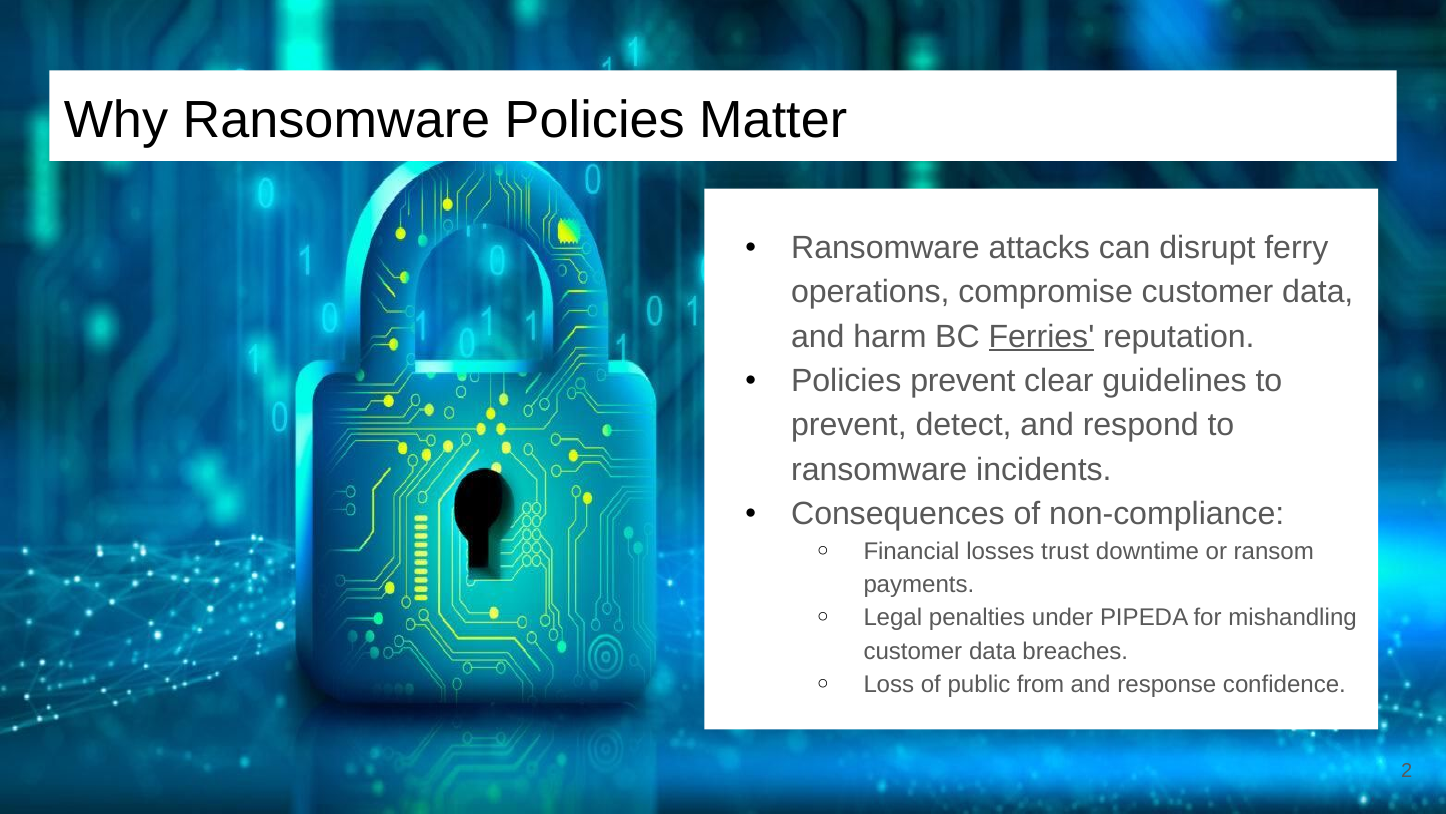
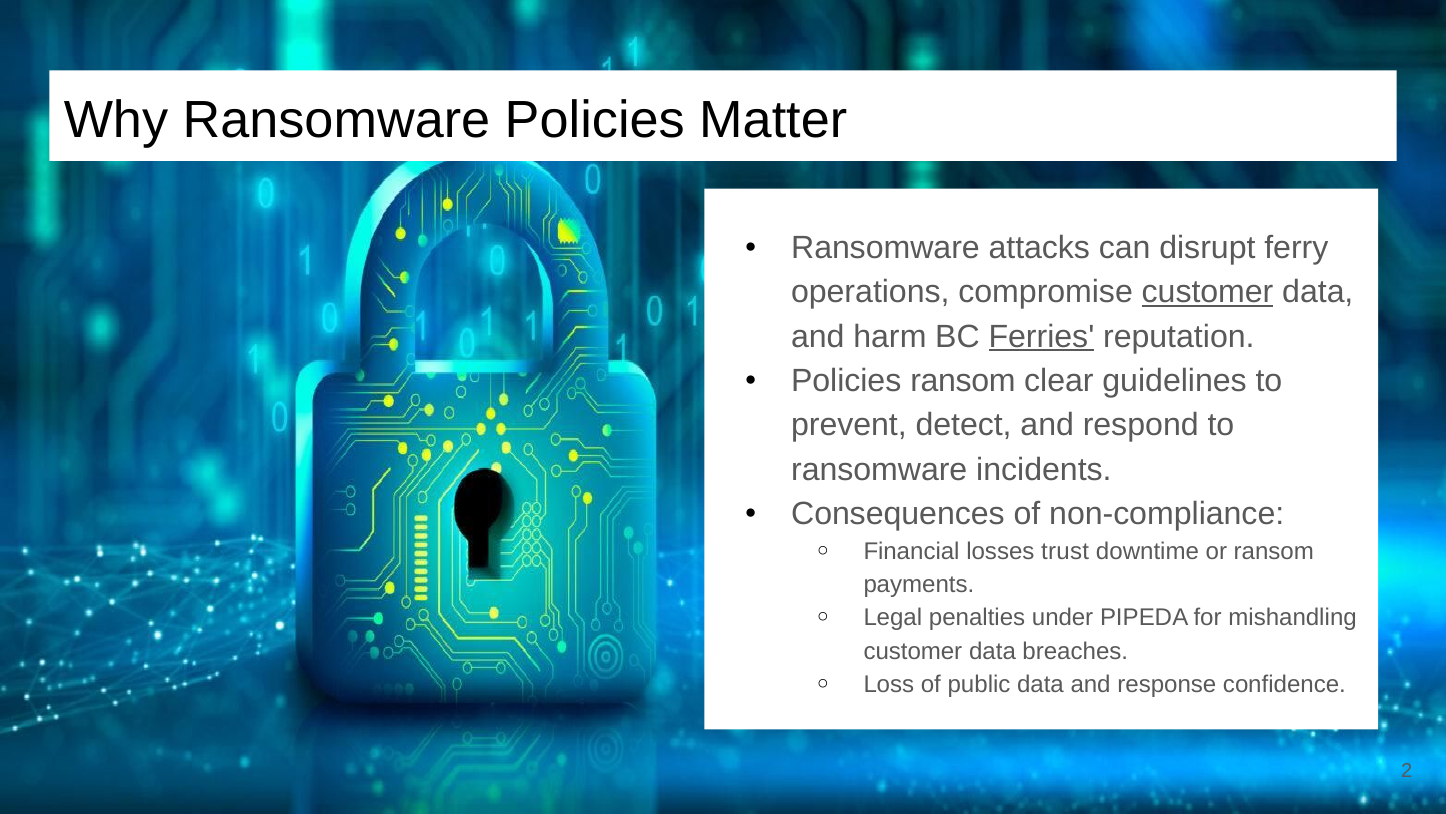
customer underline: none -> present (1208, 292)
Policies prevent: prevent -> ransom (963, 381)
public from: from -> data (1040, 684)
